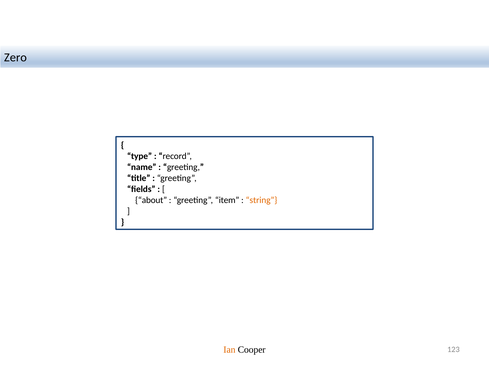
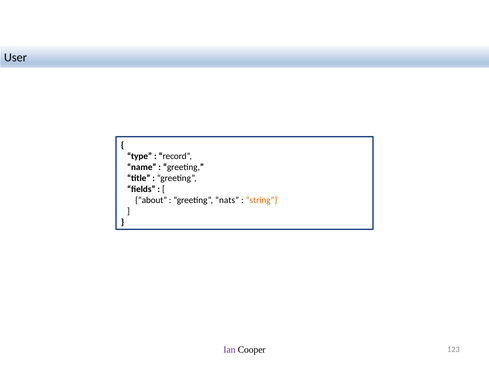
Zero: Zero -> User (15, 58)
item: item -> nats (227, 201)
Ian colour: orange -> purple (229, 350)
